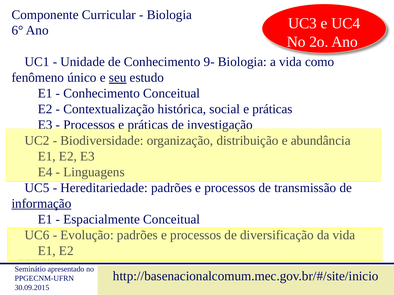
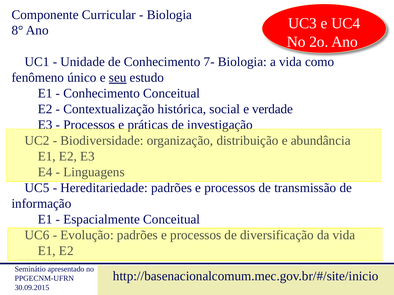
6°: 6° -> 8° (18, 30)
9-: 9- -> 7- (209, 62)
social e práticas: práticas -> verdade (272, 109)
informação underline: present -> none (41, 204)
